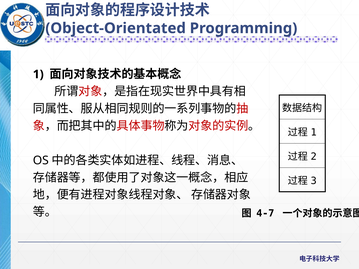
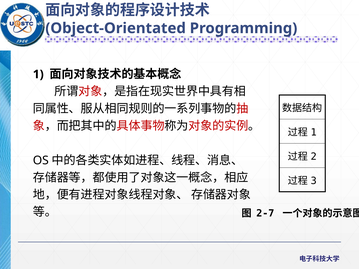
4-7: 4-7 -> 2-7 (265, 213)
